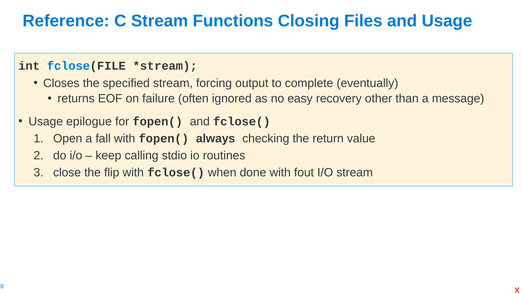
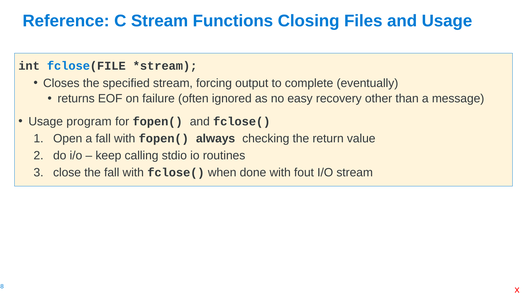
epilogue: epilogue -> program (89, 121)
the flip: flip -> fall (112, 172)
